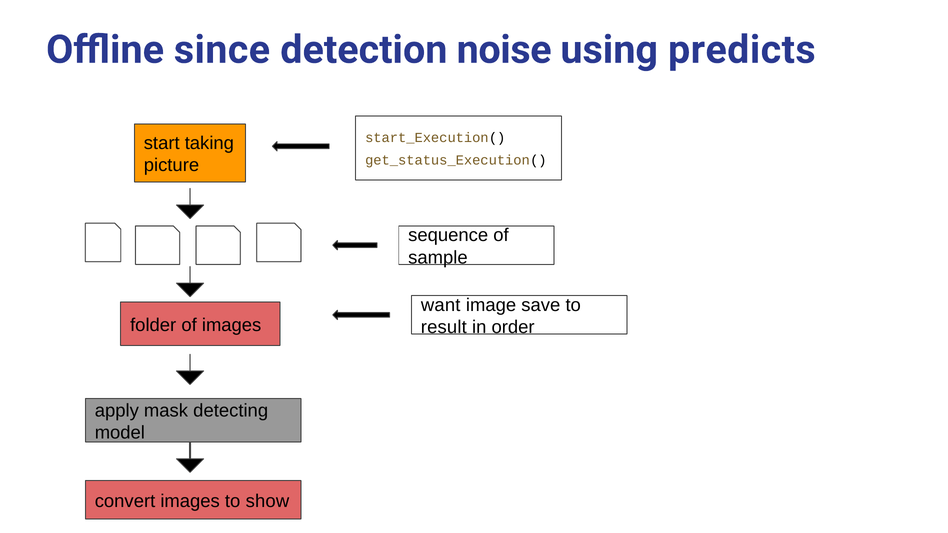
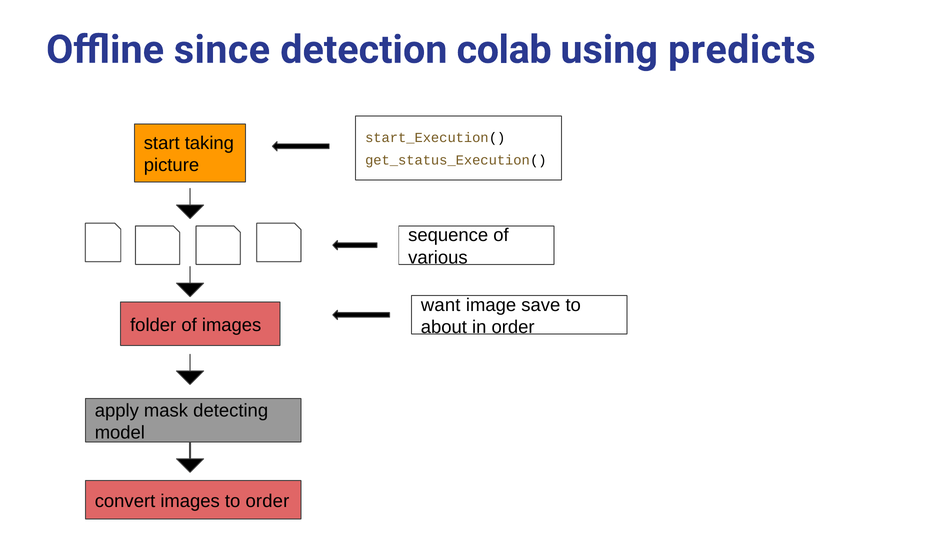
noise: noise -> colab (504, 50)
sample: sample -> various (438, 258)
result: result -> about (444, 327)
to show: show -> order (267, 502)
